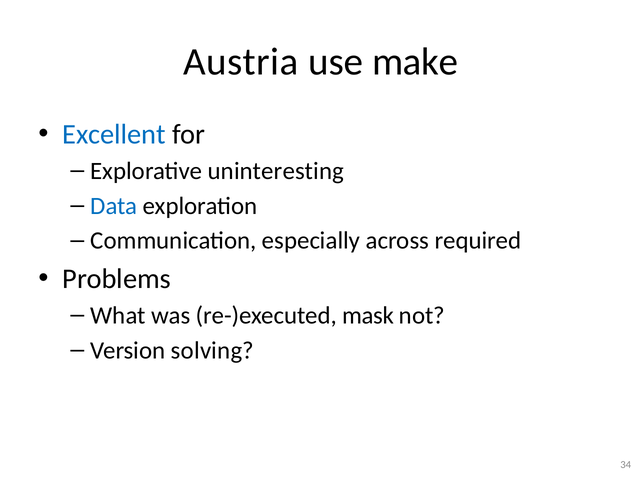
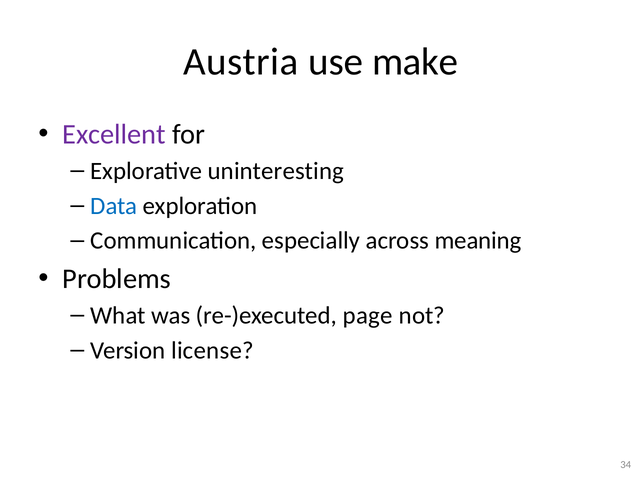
Excellent colour: blue -> purple (114, 134)
required: required -> meaning (478, 241)
mask: mask -> page (368, 315)
solving: solving -> license (212, 350)
